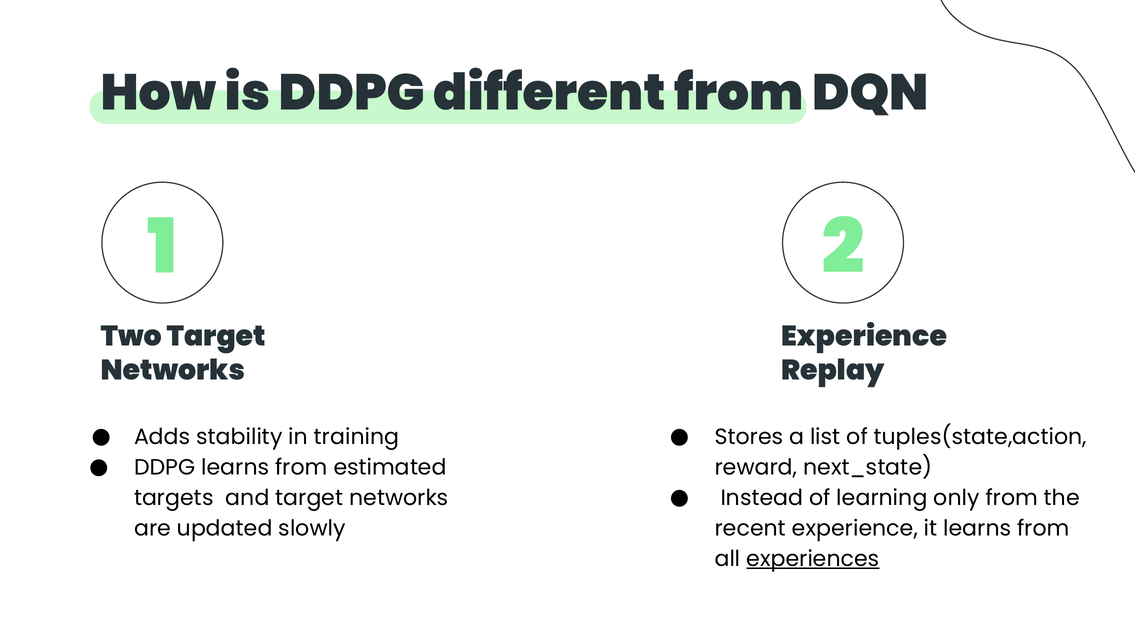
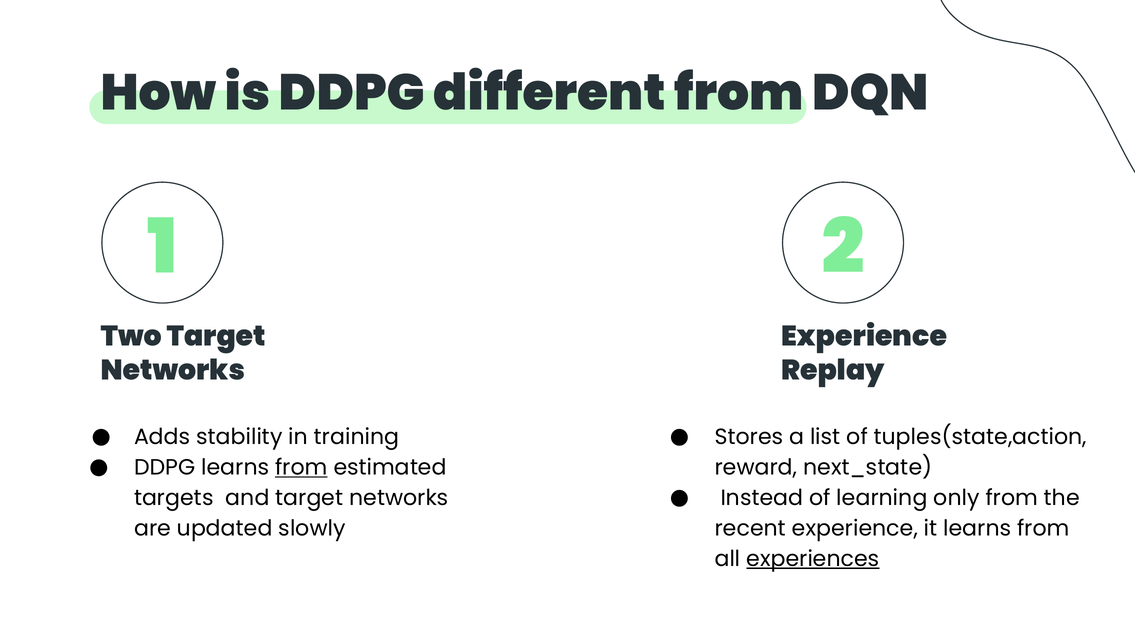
from underline: none -> present (301, 468)
